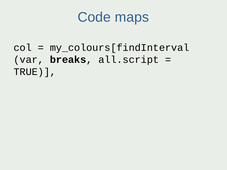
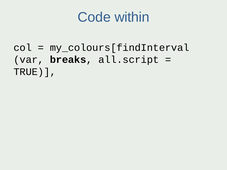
maps: maps -> within (132, 17)
